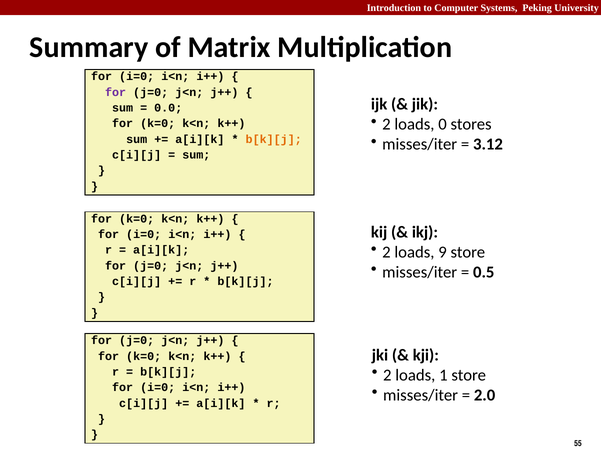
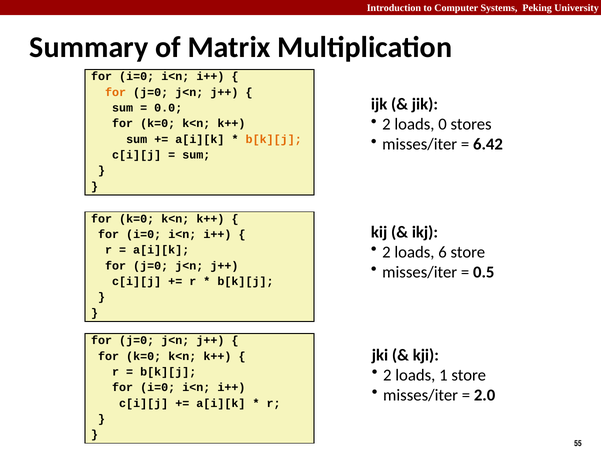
for colour: purple -> orange (116, 92)
3.12: 3.12 -> 6.42 (488, 144)
9: 9 -> 6 (443, 252)
